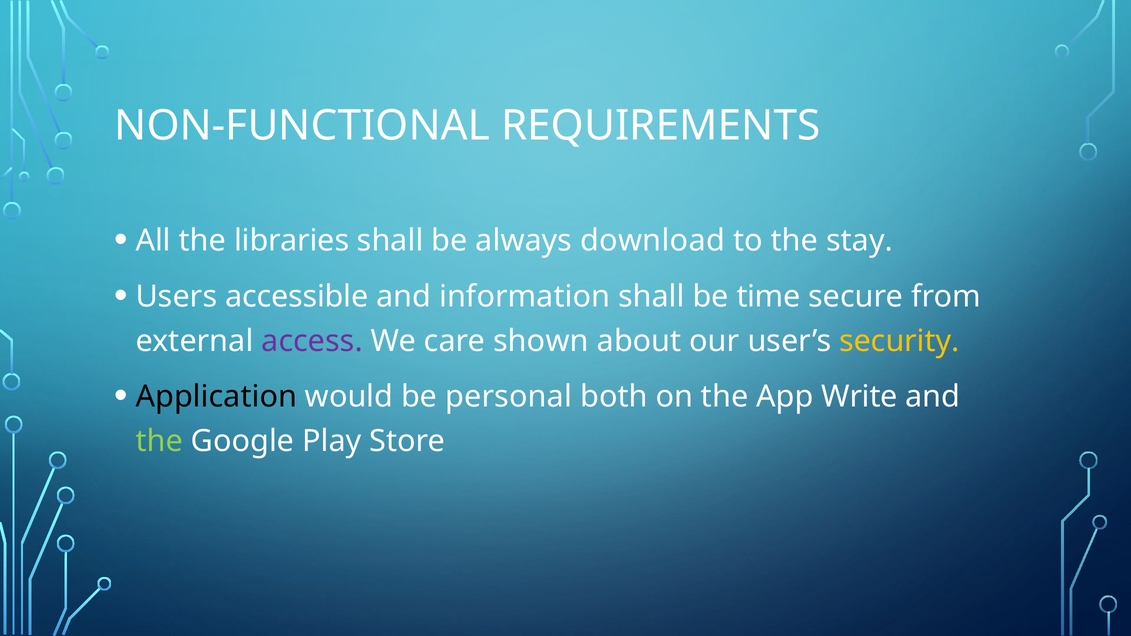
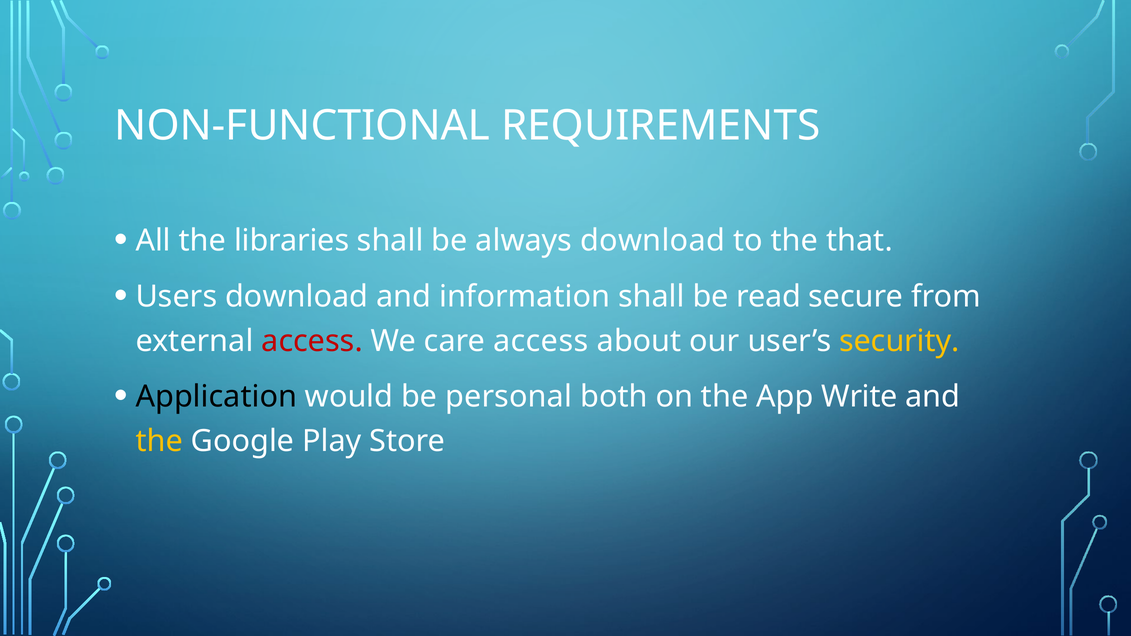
stay: stay -> that (859, 241)
Users accessible: accessible -> download (297, 297)
time: time -> read (769, 297)
access colour: purple -> red (312, 341)
care shown: shown -> access (541, 341)
the colour: light green -> yellow (159, 441)
